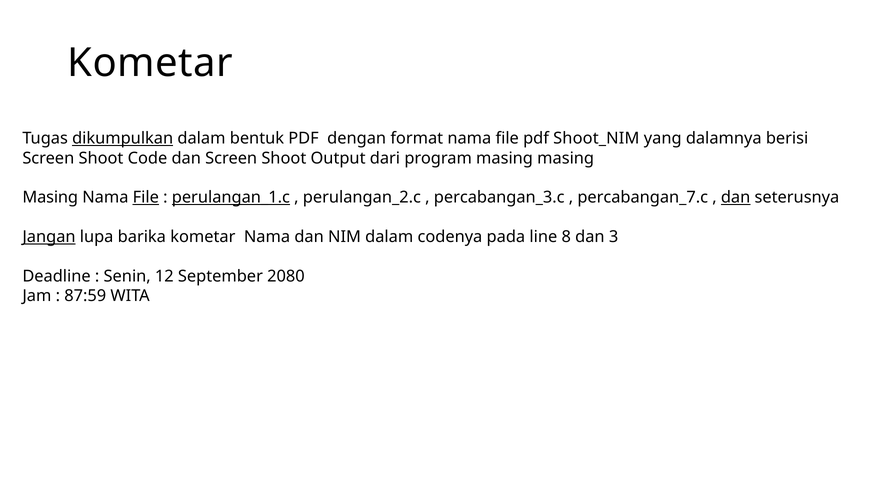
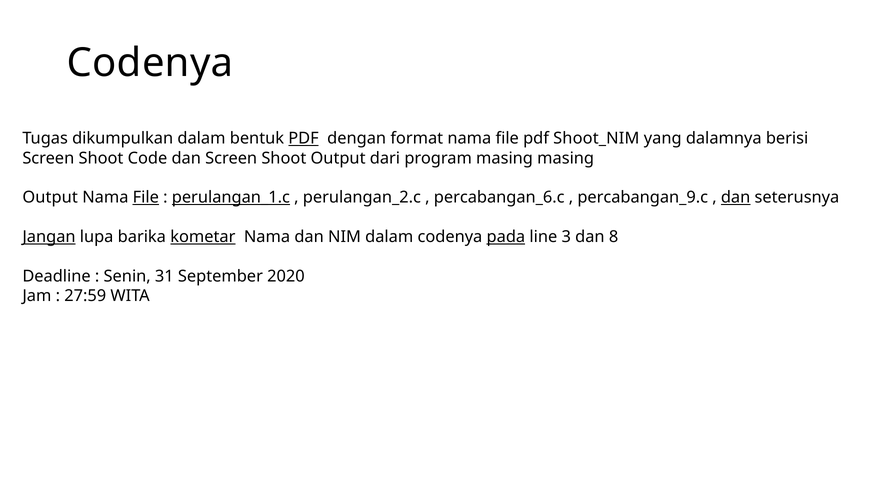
Kometar: Kometar -> Codenya (150, 63)
dikumpulkan underline: present -> none (123, 139)
PDF underline: none -> present (304, 139)
Masing: Masing -> Output (50, 198)
percabangan_3.c: percabangan_3.c -> percabangan_6.c (499, 198)
percabangan_7.c: percabangan_7.c -> percabangan_9.c (643, 198)
kometar underline: none -> present (203, 237)
pada underline: none -> present (506, 237)
8: 8 -> 3 (566, 237)
3: 3 -> 8 (614, 237)
12: 12 -> 31 (164, 276)
2080: 2080 -> 2020 (286, 276)
87:59: 87:59 -> 27:59 (85, 296)
